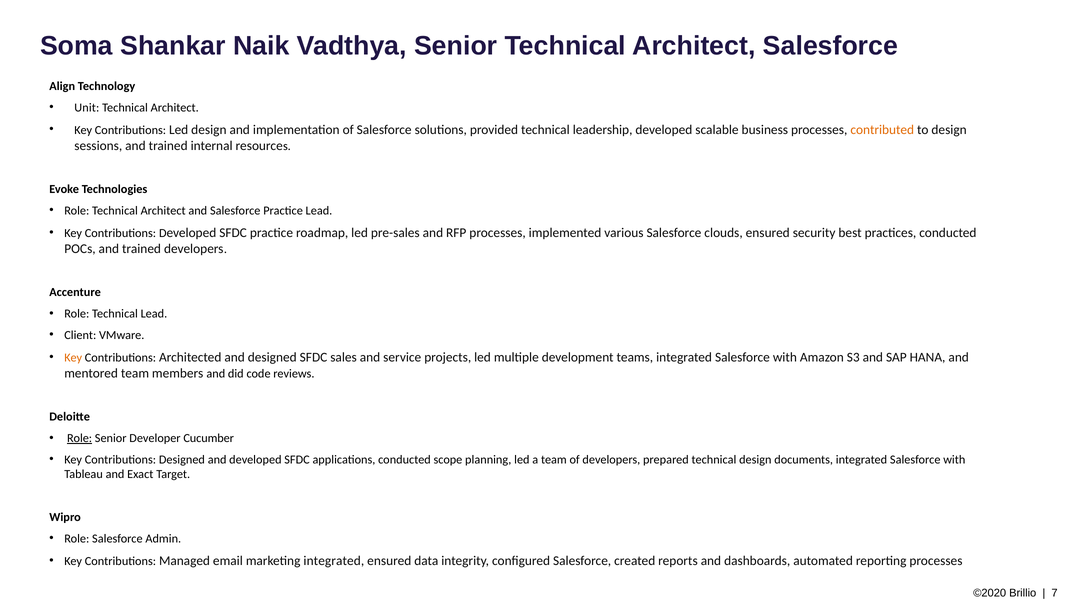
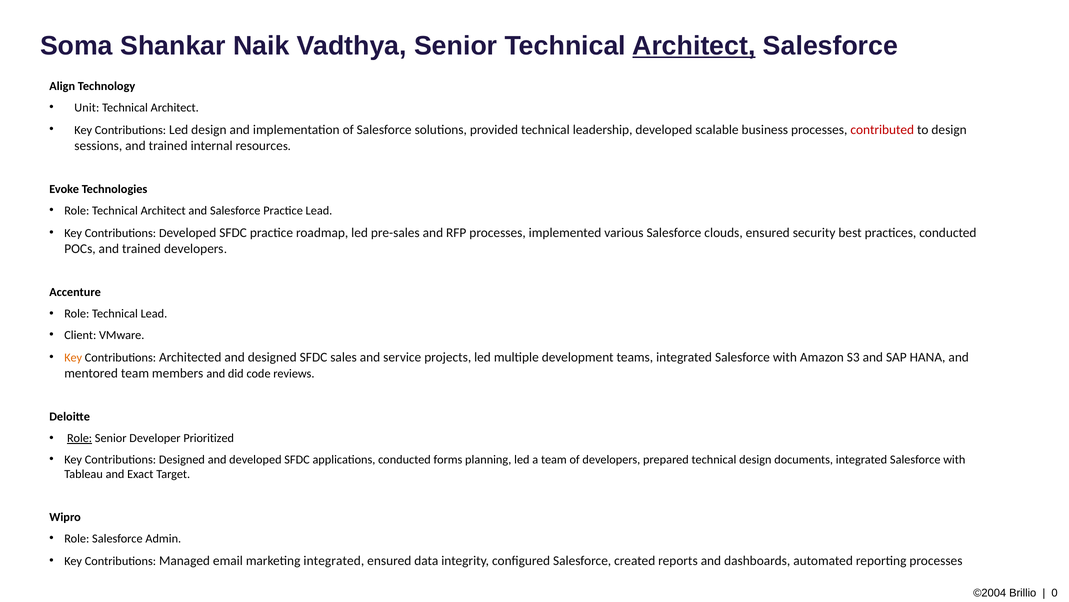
Architect underline: none -> present (694, 46)
contributed colour: orange -> red (882, 130)
Cucumber: Cucumber -> Prioritized (209, 438)
scope: scope -> forms (448, 459)
©2020: ©2020 -> ©2004 (990, 593)
7: 7 -> 0 (1055, 593)
